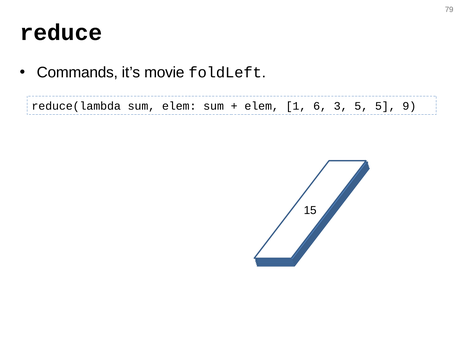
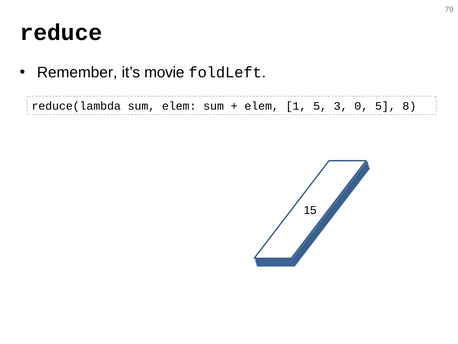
Commands: Commands -> Remember (77, 72)
1 6: 6 -> 5 (320, 106)
3 5: 5 -> 0 (361, 106)
9: 9 -> 8 (409, 106)
